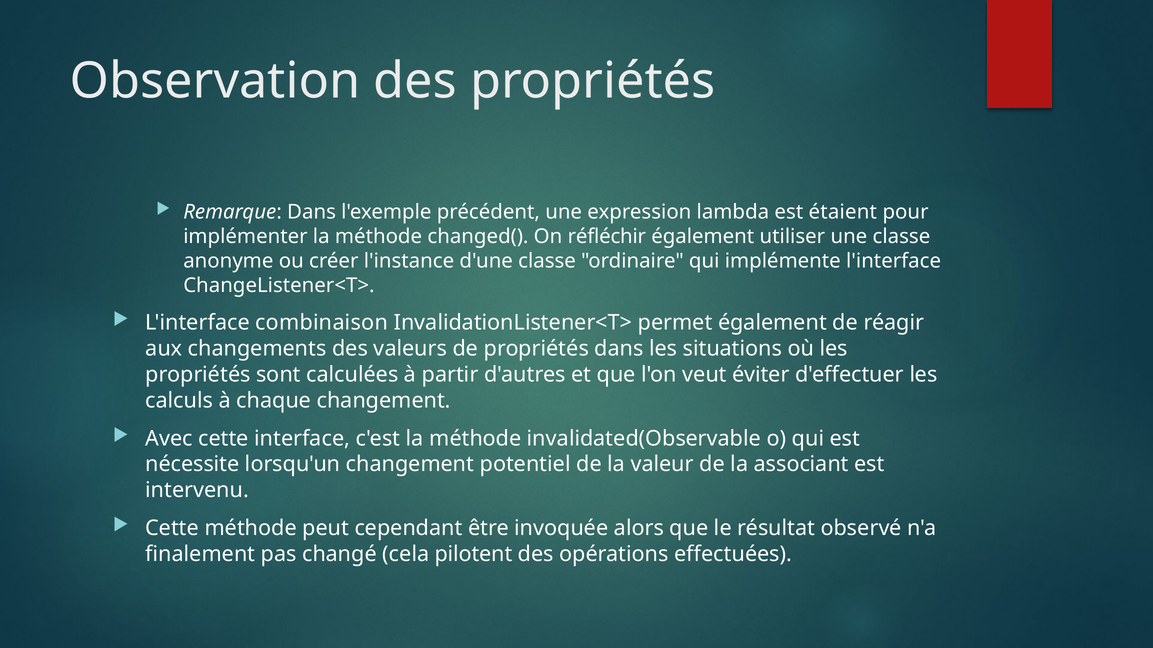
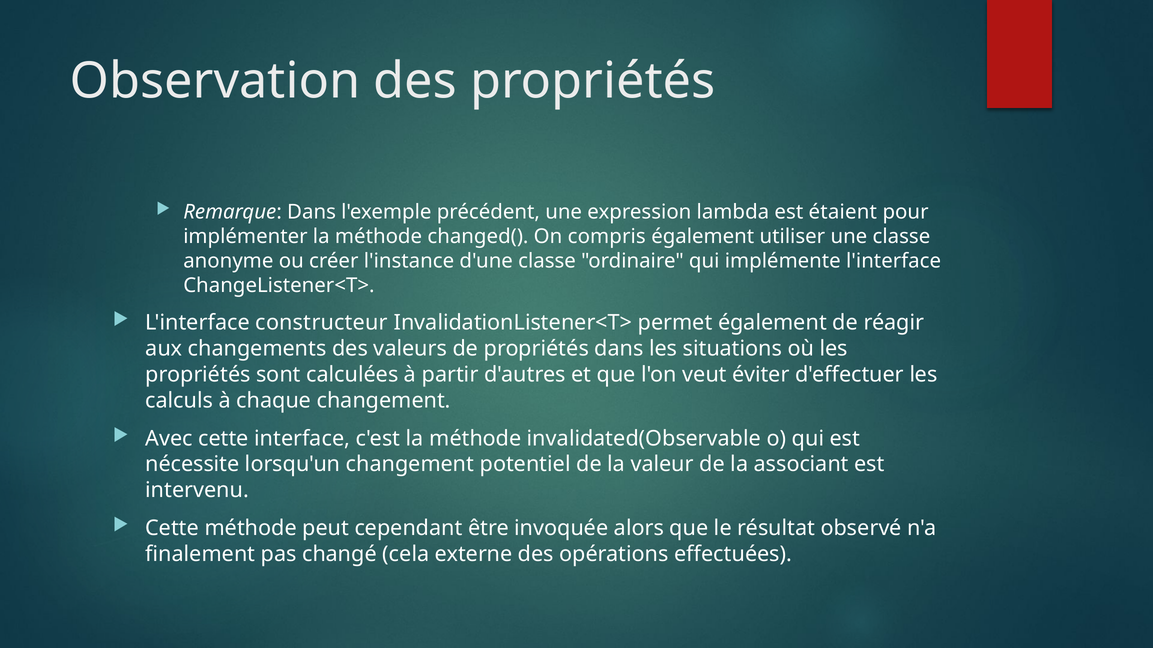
réfléchir: réfléchir -> compris (607, 237)
combinaison: combinaison -> constructeur (322, 323)
pilotent: pilotent -> externe (474, 555)
